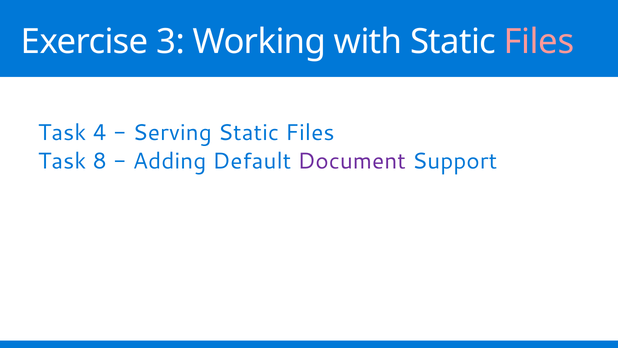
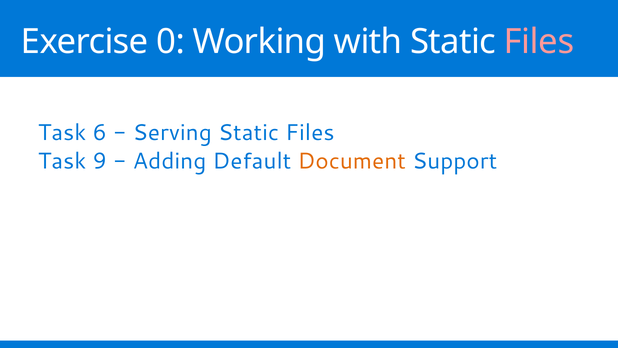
3: 3 -> 0 (171, 42)
4: 4 -> 6 (100, 133)
8: 8 -> 9 (100, 161)
Document colour: purple -> orange (352, 161)
